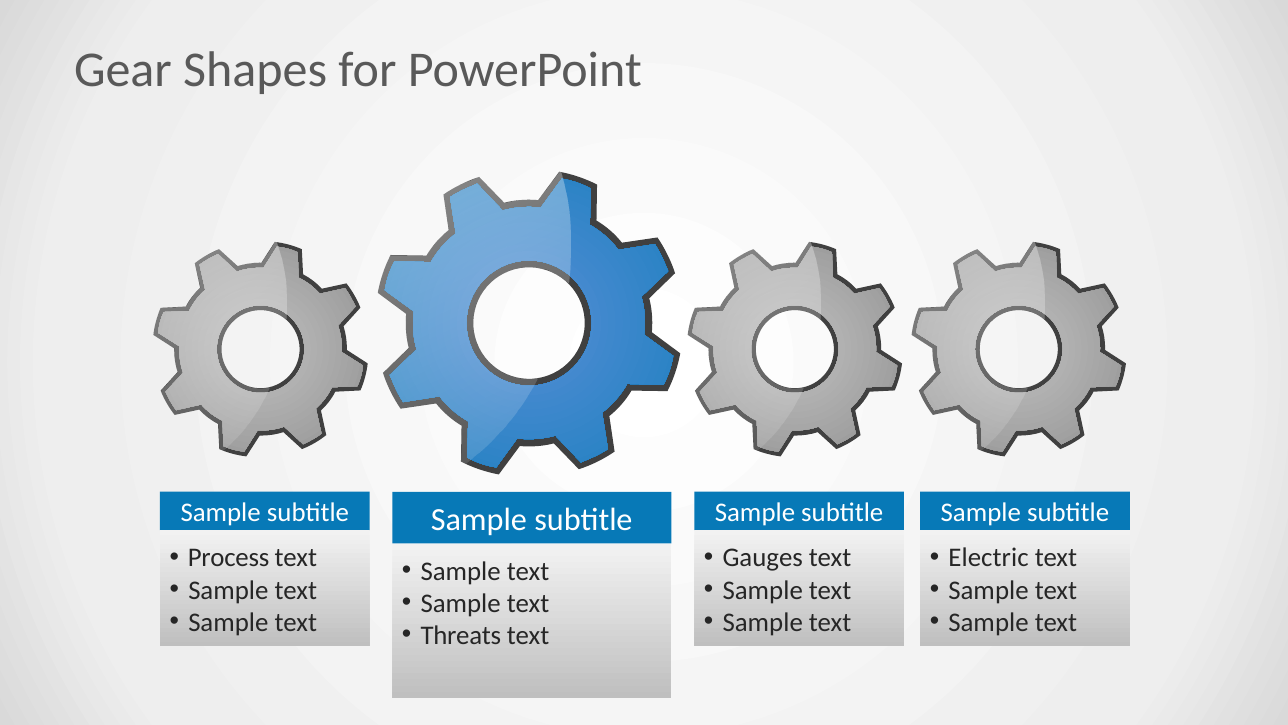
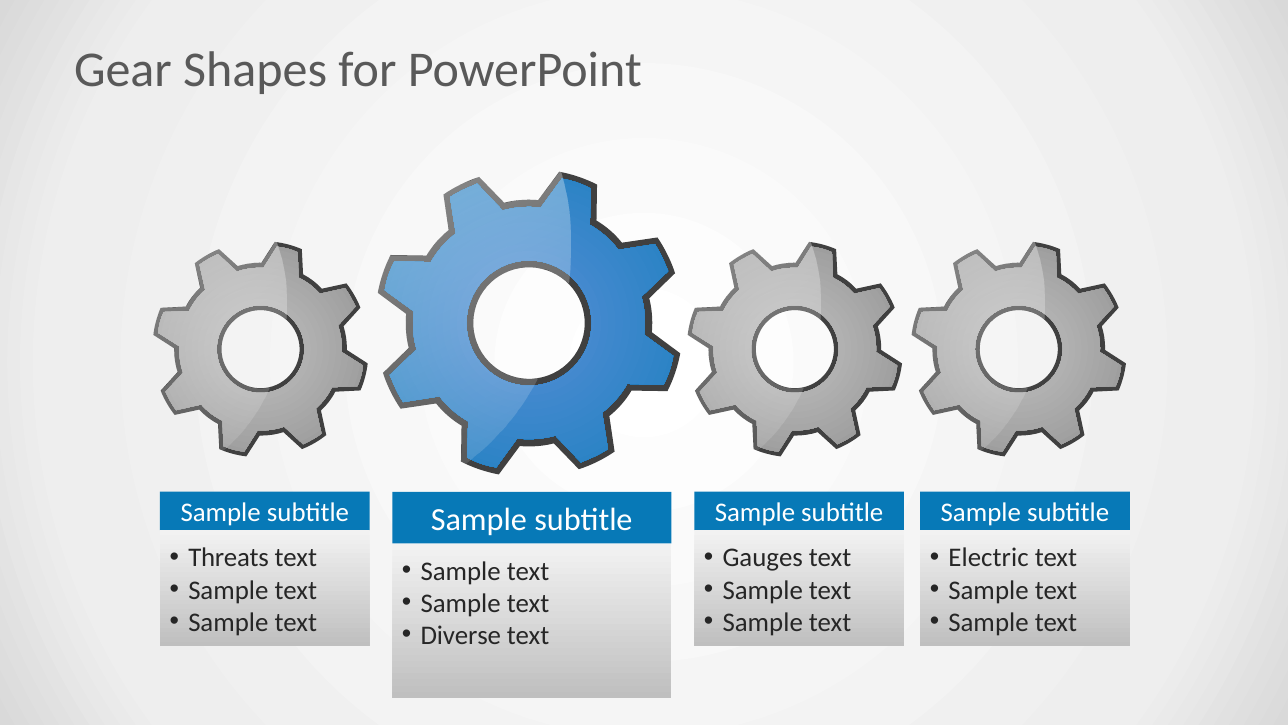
Process: Process -> Threats (229, 558)
Threats: Threats -> Diverse (461, 635)
